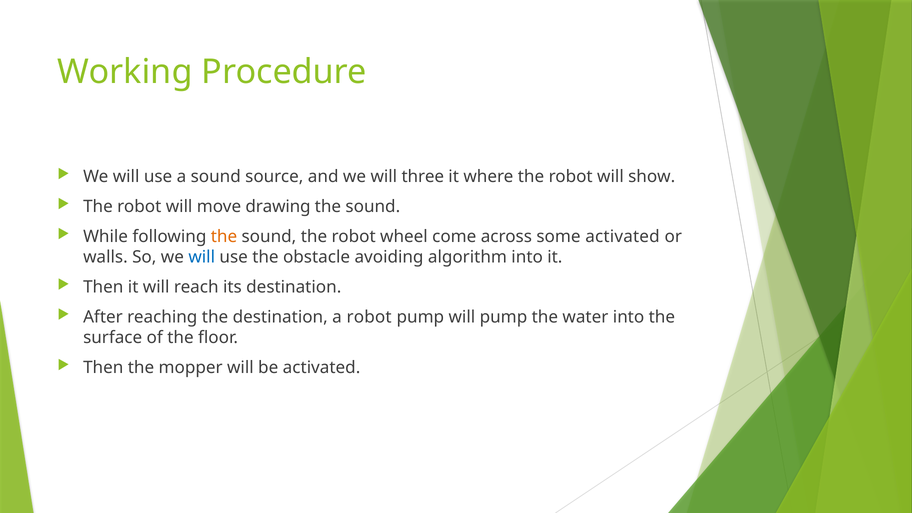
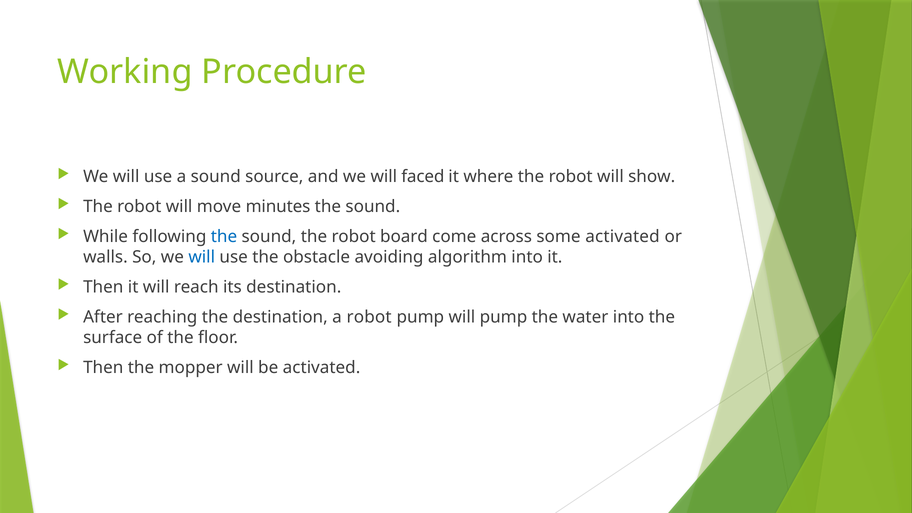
three: three -> faced (423, 177)
drawing: drawing -> minutes (278, 207)
the colour: orange -> blue (224, 237)
wheel: wheel -> board (404, 237)
